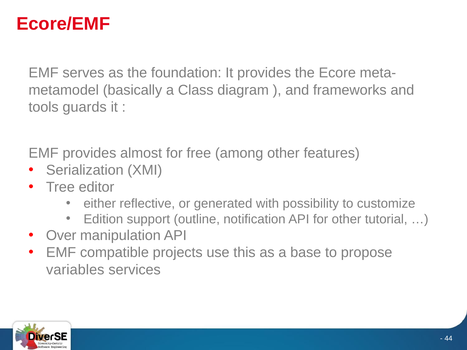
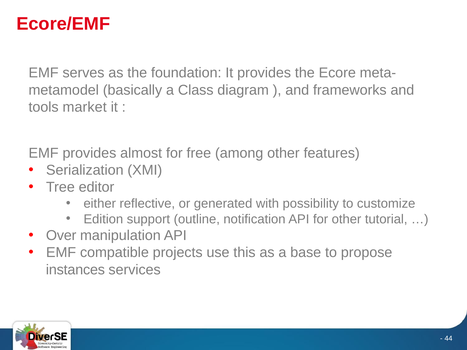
guards: guards -> market (85, 107)
variables: variables -> instances (75, 270)
